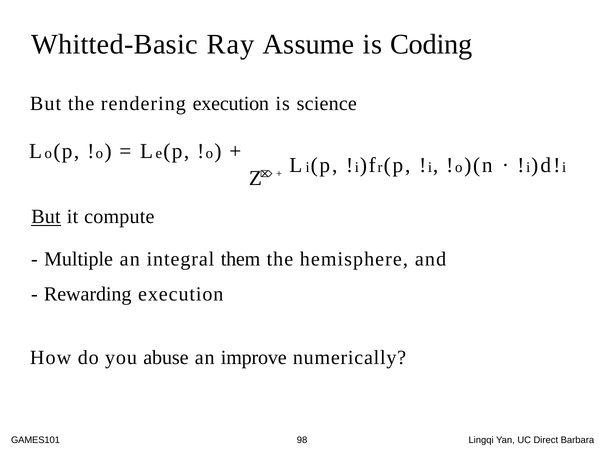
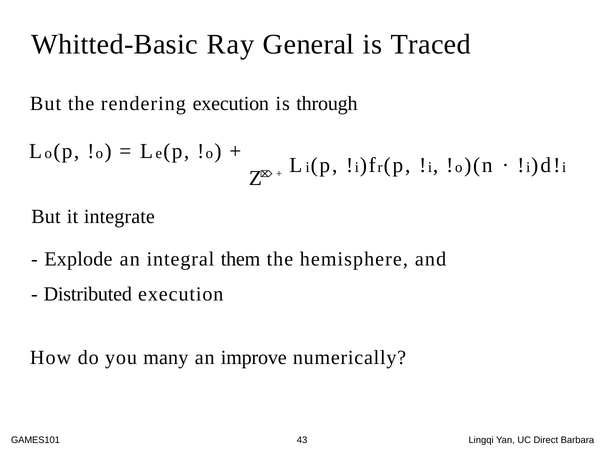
Assume: Assume -> General (309, 44)
Coding: Coding -> Traced (431, 44)
science: science -> through (327, 104)
But underline: present -> none (46, 217)
compute: compute -> integrate (119, 217)
Multiple: Multiple -> Explode (78, 259)
Rewarding: Rewarding -> Distributed (88, 294)
abuse: abuse -> many (166, 358)
98: 98 -> 43 (302, 440)
